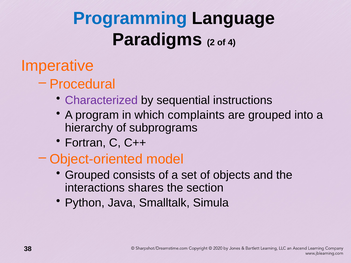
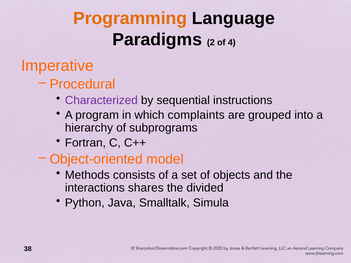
Programming colour: blue -> orange (130, 18)
Grouped: Grouped -> Methods (87, 175)
section: section -> divided (205, 188)
